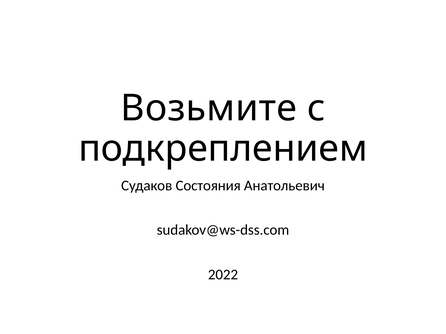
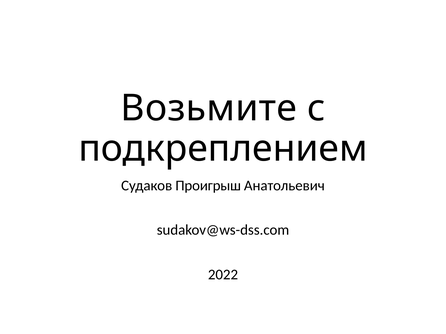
Состояния: Состояния -> Проигрыш (208, 186)
